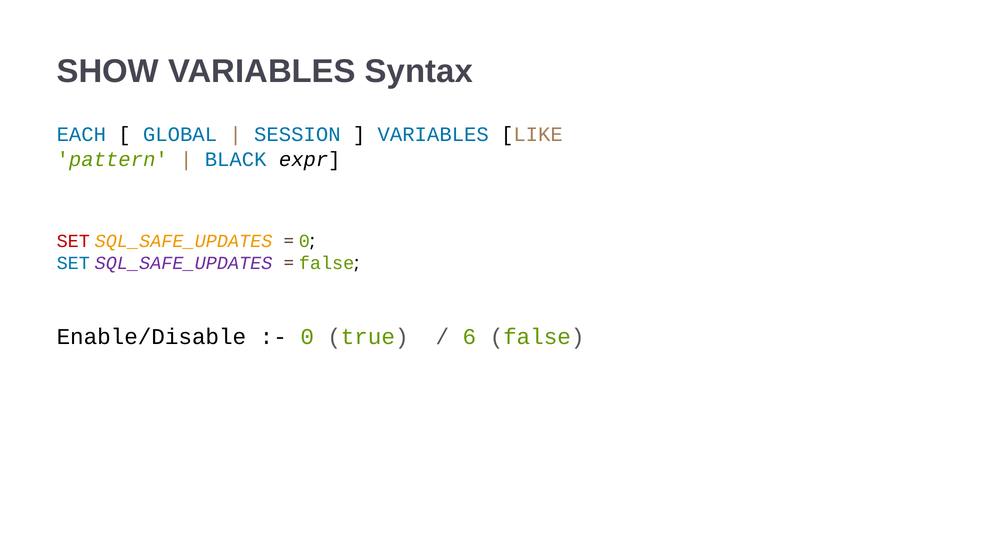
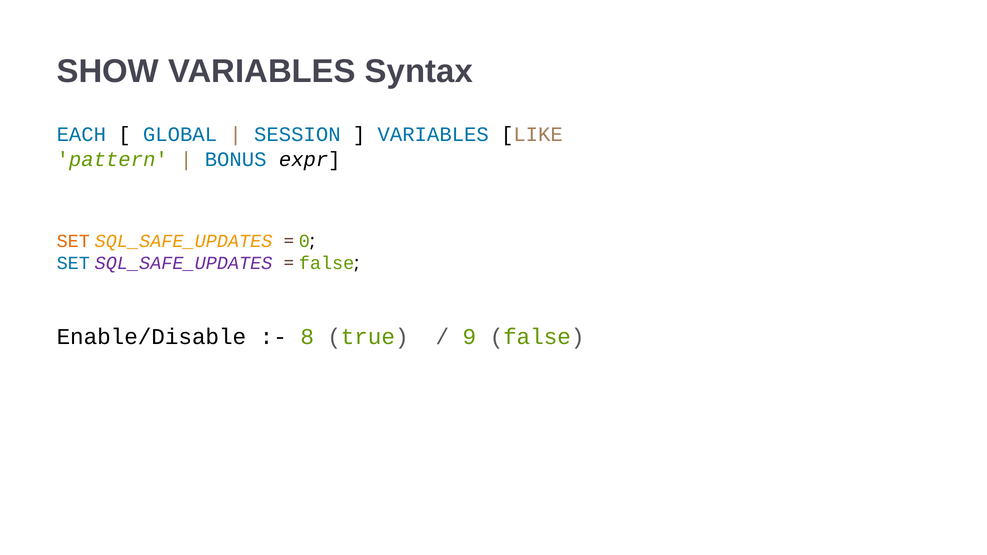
BLACK: BLACK -> BONUS (236, 159)
SET colour: red -> orange (73, 241)
0: 0 -> 8 (307, 337)
6: 6 -> 9 (469, 337)
